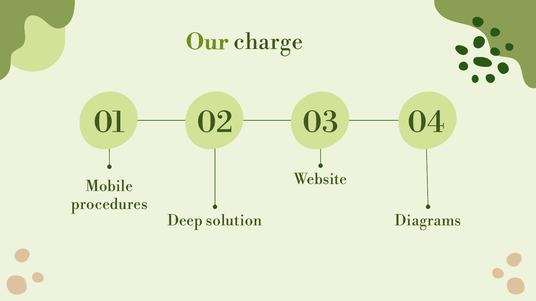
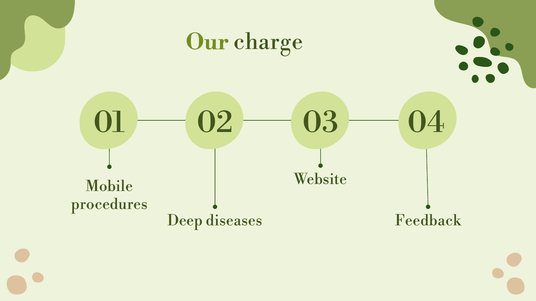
solution: solution -> diseases (234, 221)
Diagrams: Diagrams -> Feedback (428, 221)
